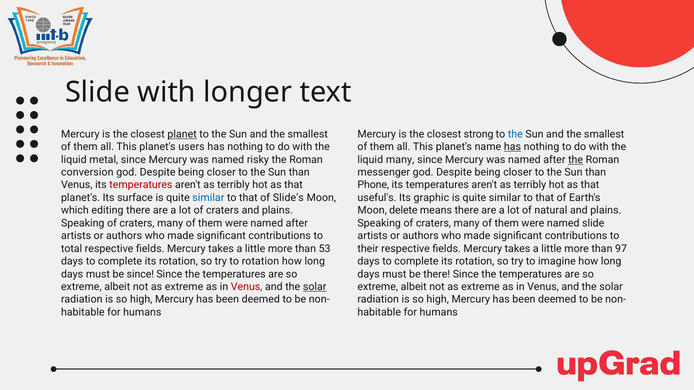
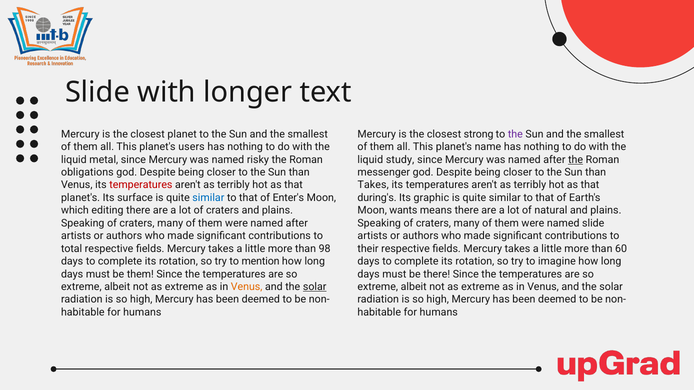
planet underline: present -> none (182, 134)
the colour: blue -> purple (515, 134)
has underline: present -> none (512, 147)
liquid many: many -> study (400, 160)
conversion: conversion -> obligations (87, 172)
Phone: Phone -> Takes (373, 185)
Slide's: Slide's -> Enter's (288, 198)
useful's: useful's -> during's (377, 198)
delete: delete -> wants (403, 211)
53: 53 -> 98 (325, 249)
97: 97 -> 60 (621, 249)
to rotation: rotation -> mention (261, 262)
be since: since -> them (140, 274)
Venus colour: red -> orange (247, 287)
